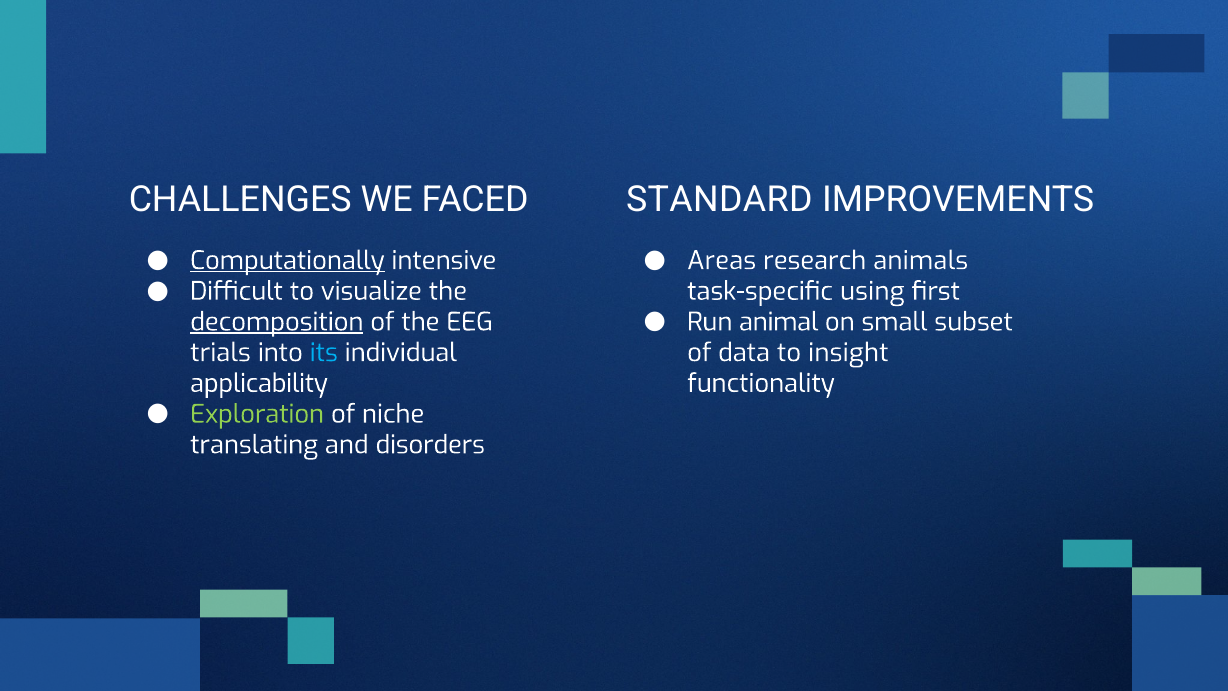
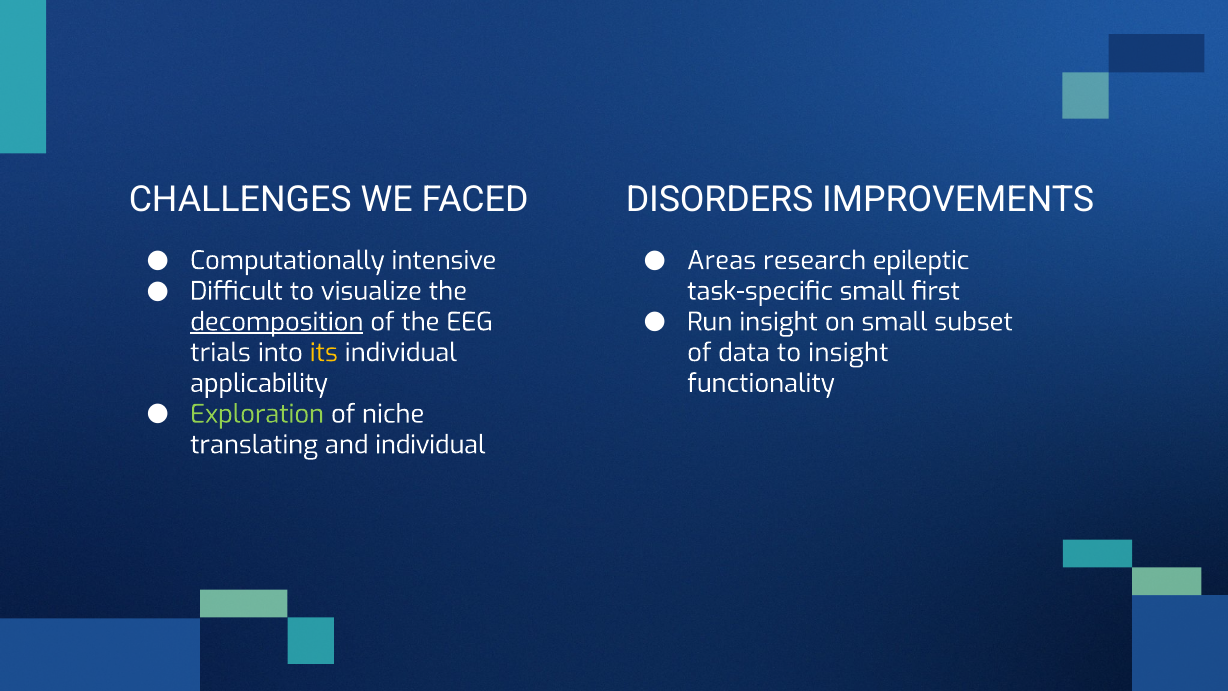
STANDARD: STANDARD -> DISORDERS (720, 200)
Computationally underline: present -> none (287, 261)
animals: animals -> epileptic (921, 261)
task-specific using: using -> small (872, 291)
Run animal: animal -> insight (779, 322)
its colour: light blue -> yellow (324, 353)
and disorders: disorders -> individual (430, 445)
